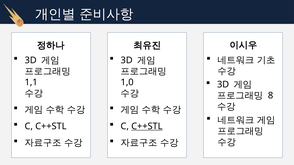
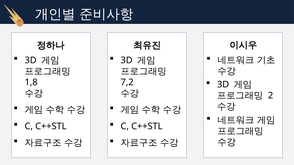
1,1: 1,1 -> 1,8 (31, 82)
1,0: 1,0 -> 7,2 (127, 82)
8: 8 -> 2 (271, 96)
C++STL underline: present -> none (147, 127)
